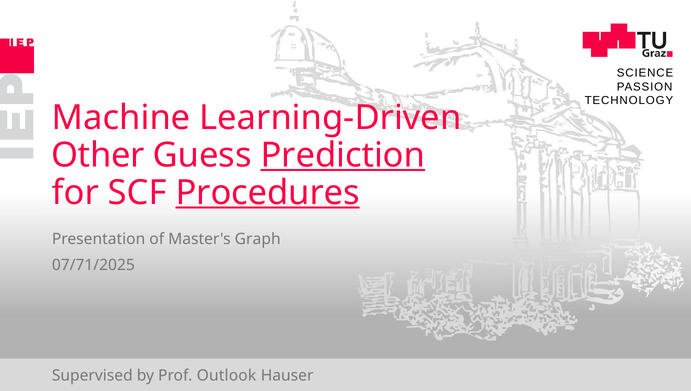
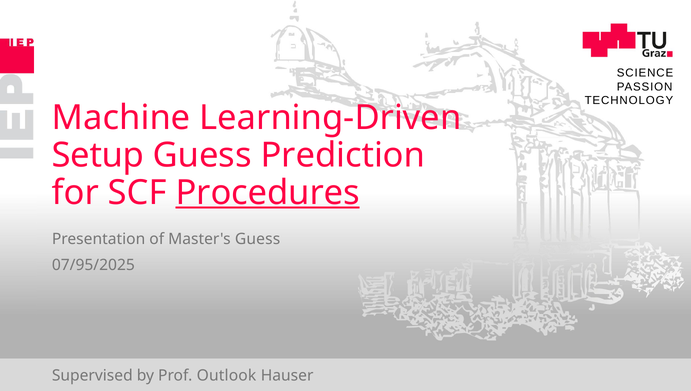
Other: Other -> Setup (98, 155)
Prediction underline: present -> none (343, 155)
Master's Graph: Graph -> Guess (258, 239)
07/71/2025: 07/71/2025 -> 07/95/2025 (93, 265)
